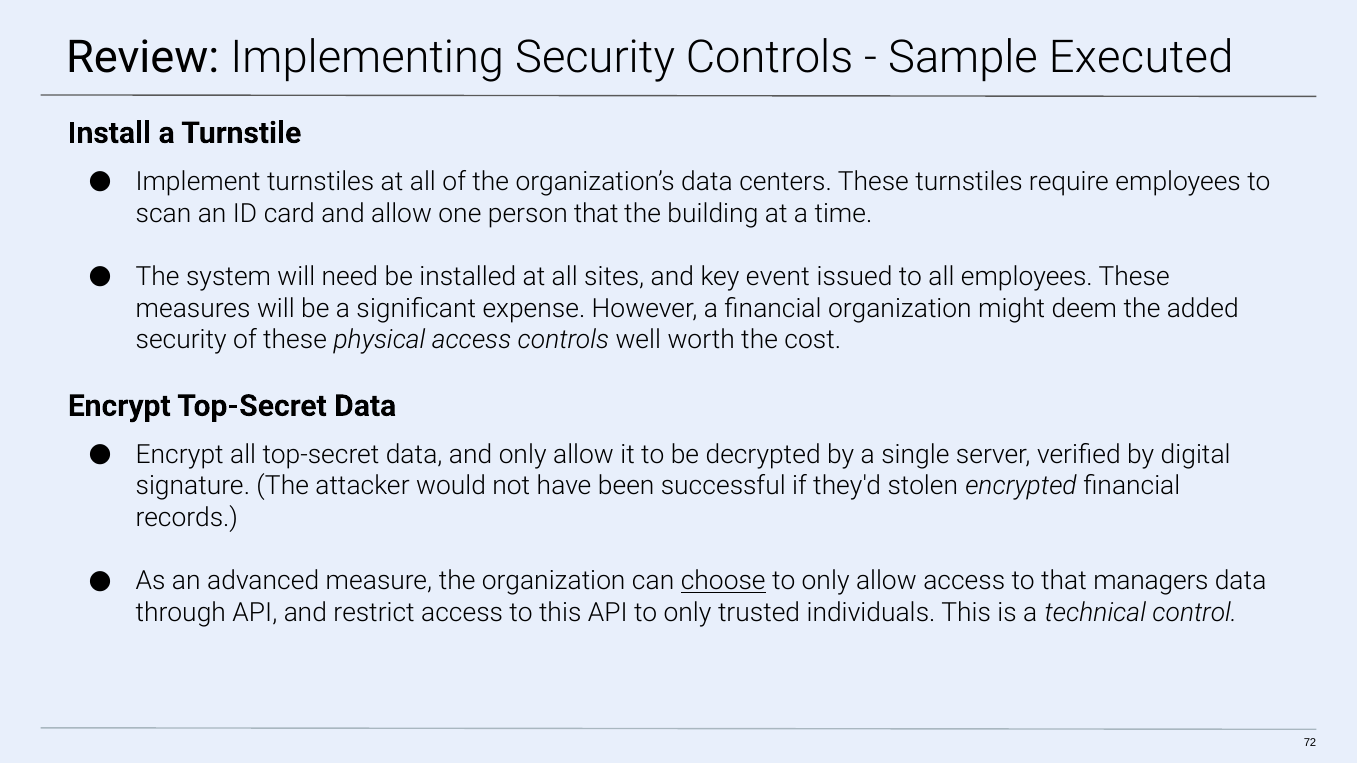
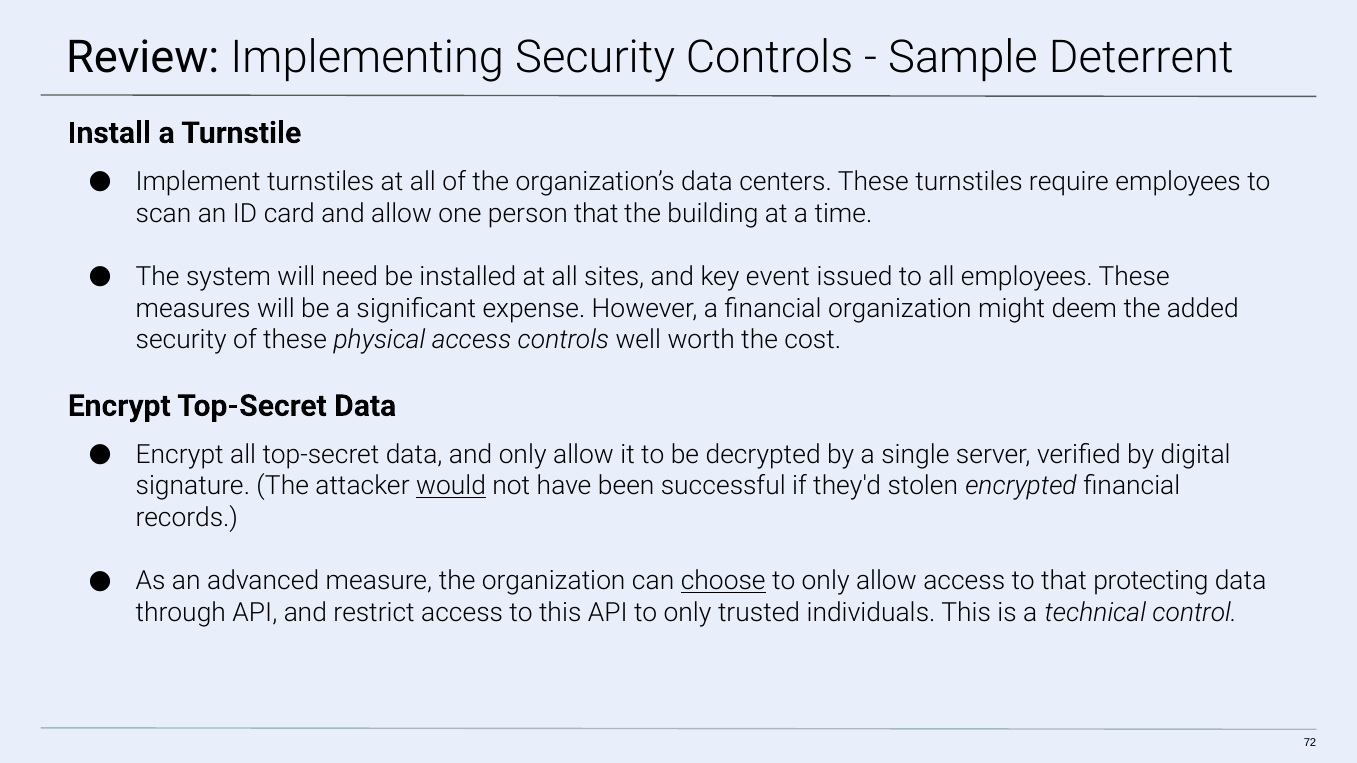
Executed: Executed -> Deterrent (1141, 57)
would underline: none -> present (451, 486)
managers: managers -> protecting (1151, 582)
